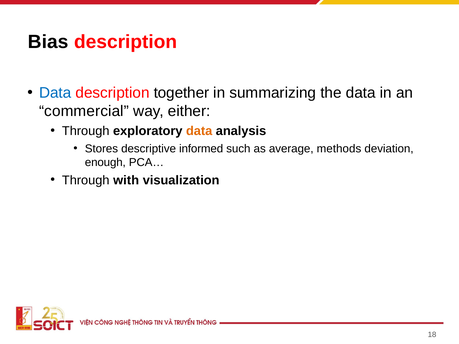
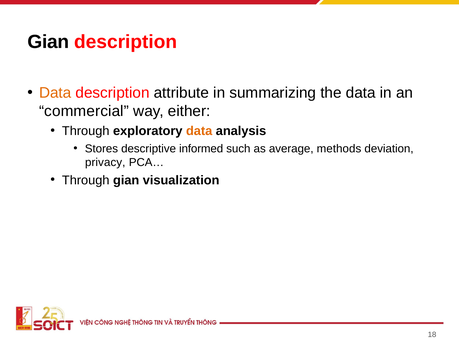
Bias: Bias -> Gian (48, 42)
Data colour: blue -> orange (55, 93)
together: together -> attribute (181, 93)
enough: enough -> privacy (105, 162)
Through with: with -> gian (126, 180)
